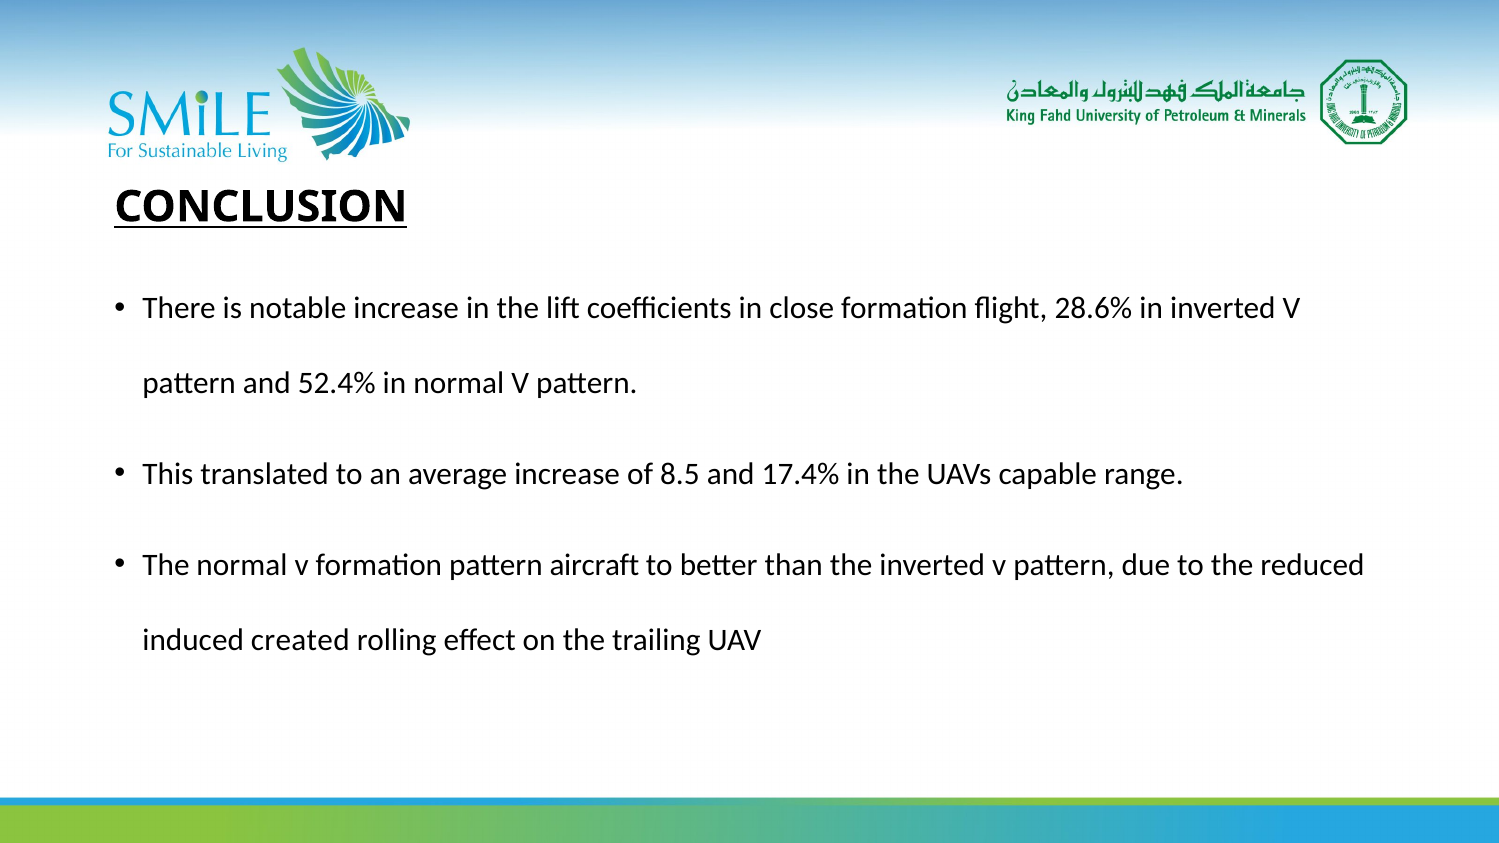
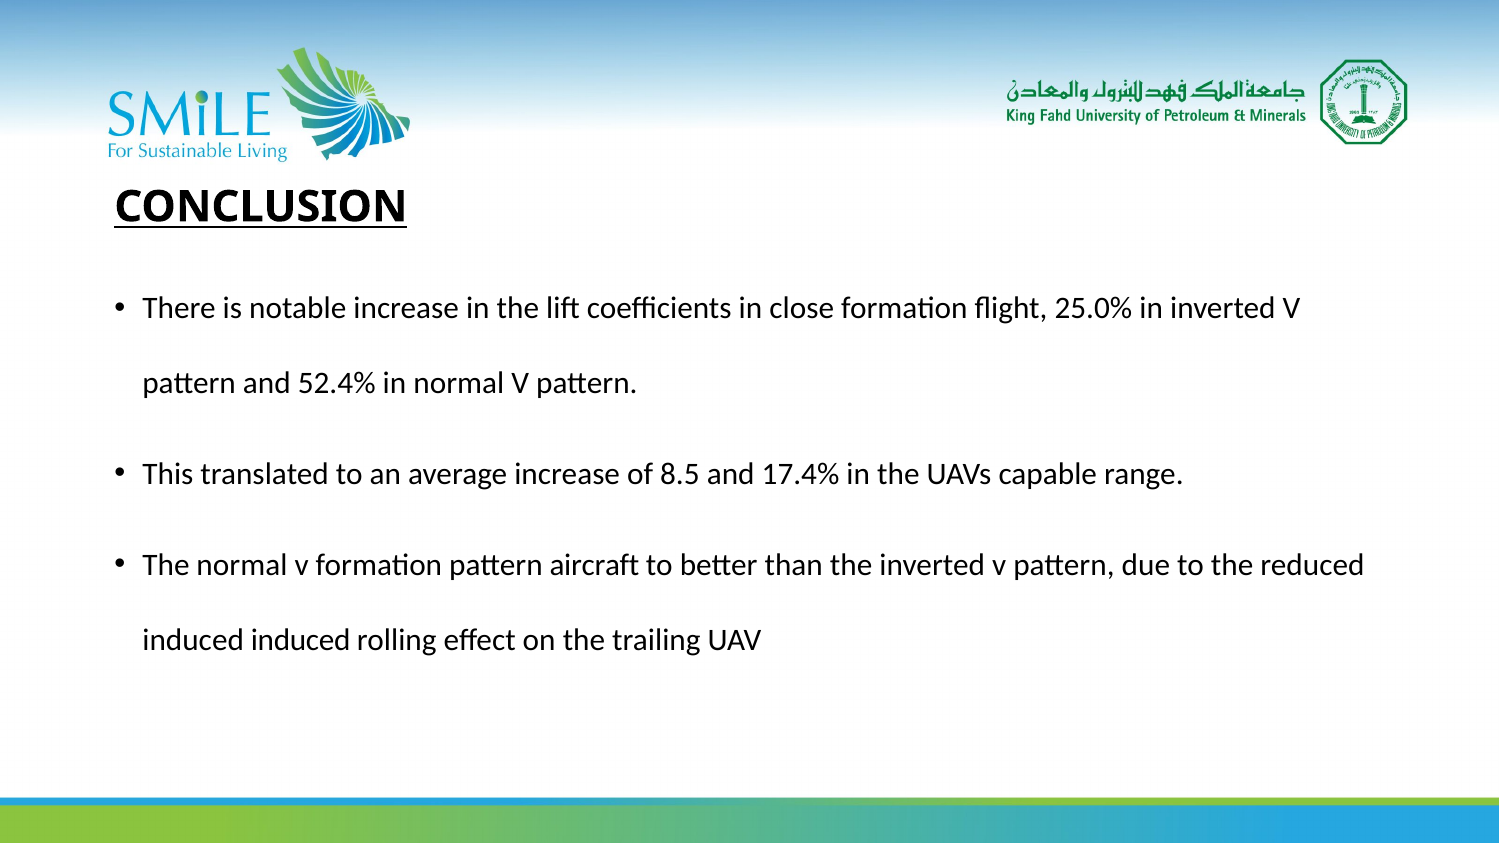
28.6%: 28.6% -> 25.0% (1093, 309)
induced created: created -> induced (301, 640)
